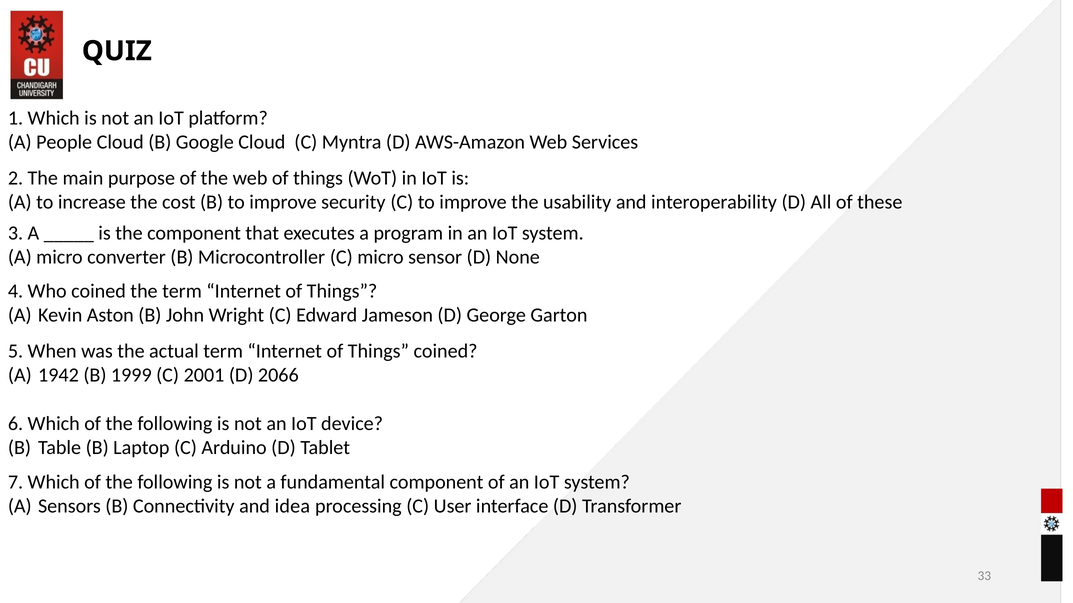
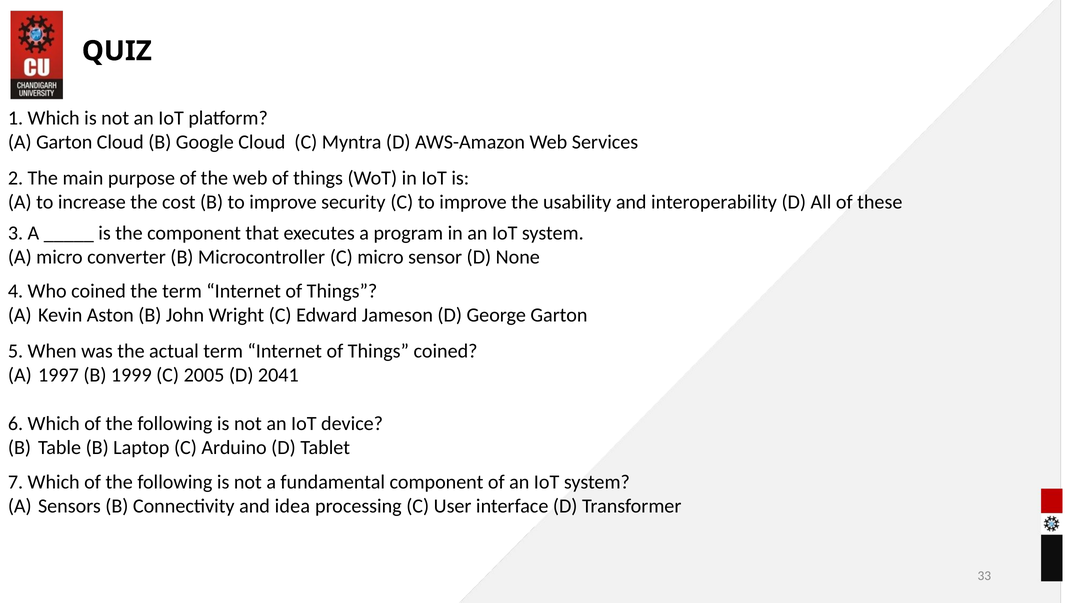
A People: People -> Garton (64, 142)
1942: 1942 -> 1997 (58, 376)
2001: 2001 -> 2005 (204, 376)
2066: 2066 -> 2041 (278, 376)
